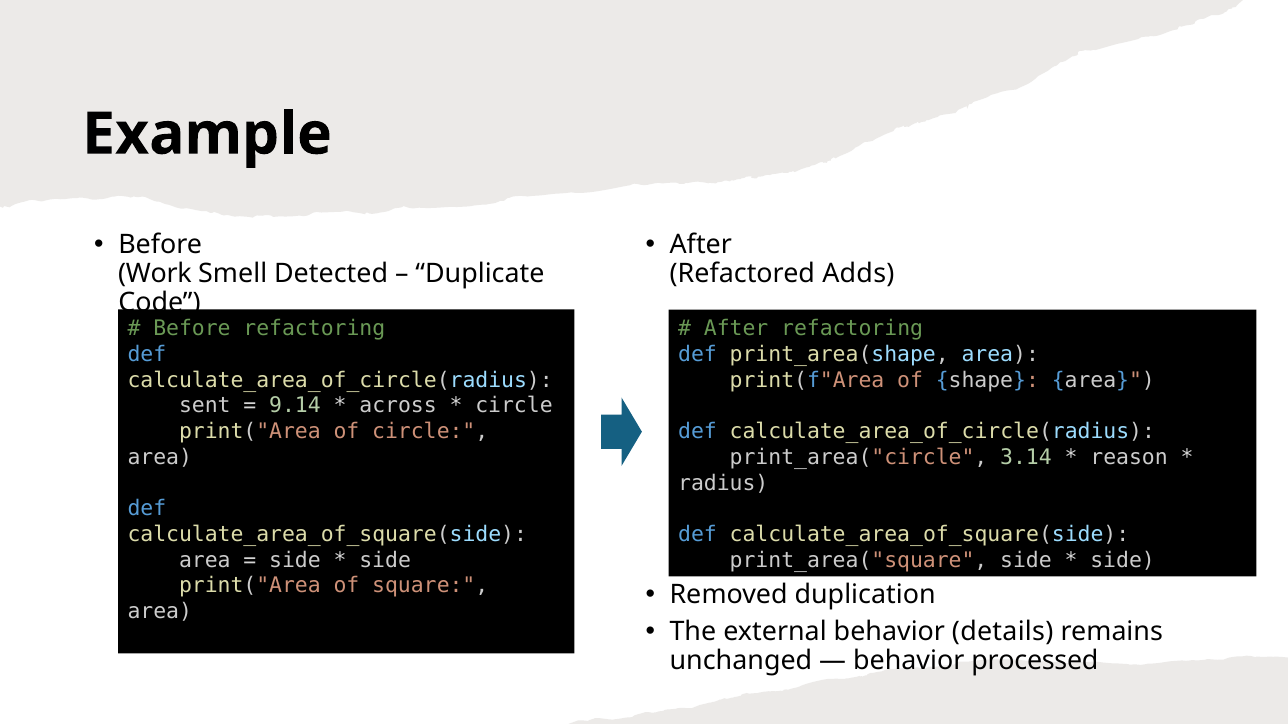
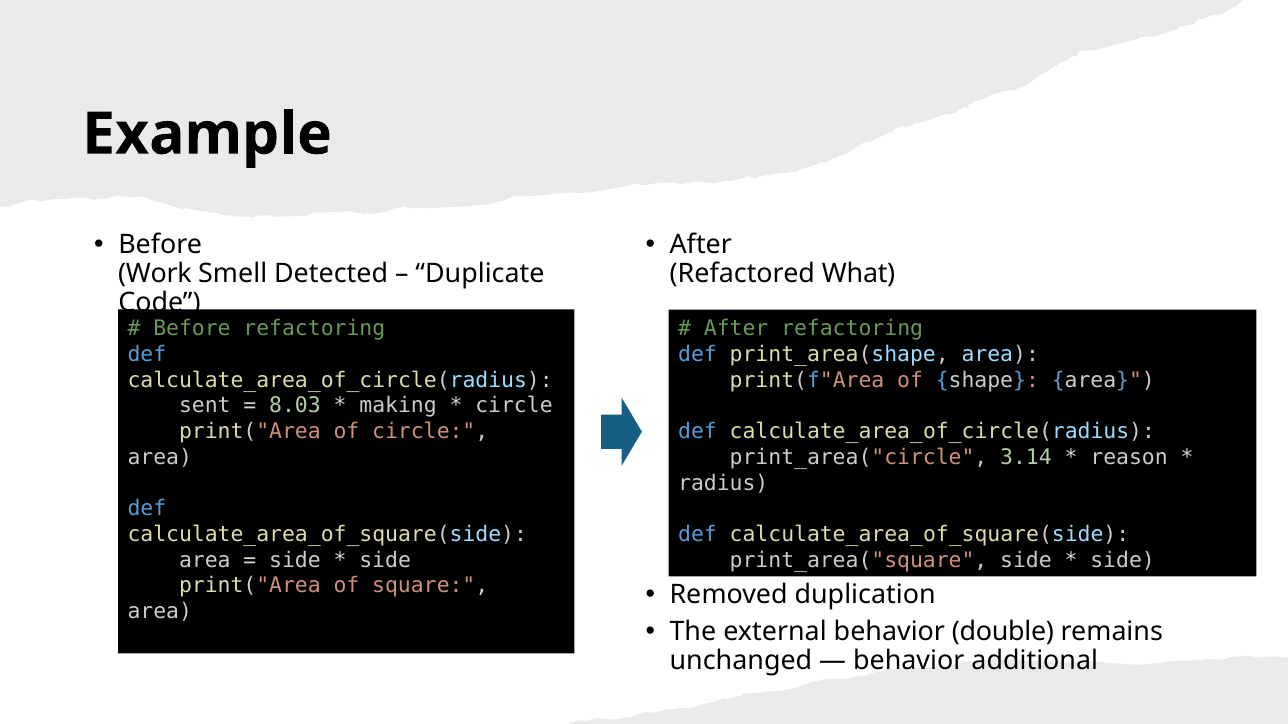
Adds: Adds -> What (859, 274)
9.14: 9.14 -> 8.03 (295, 406)
across: across -> making (398, 406)
details: details -> double (1003, 632)
processed: processed -> additional (1035, 661)
